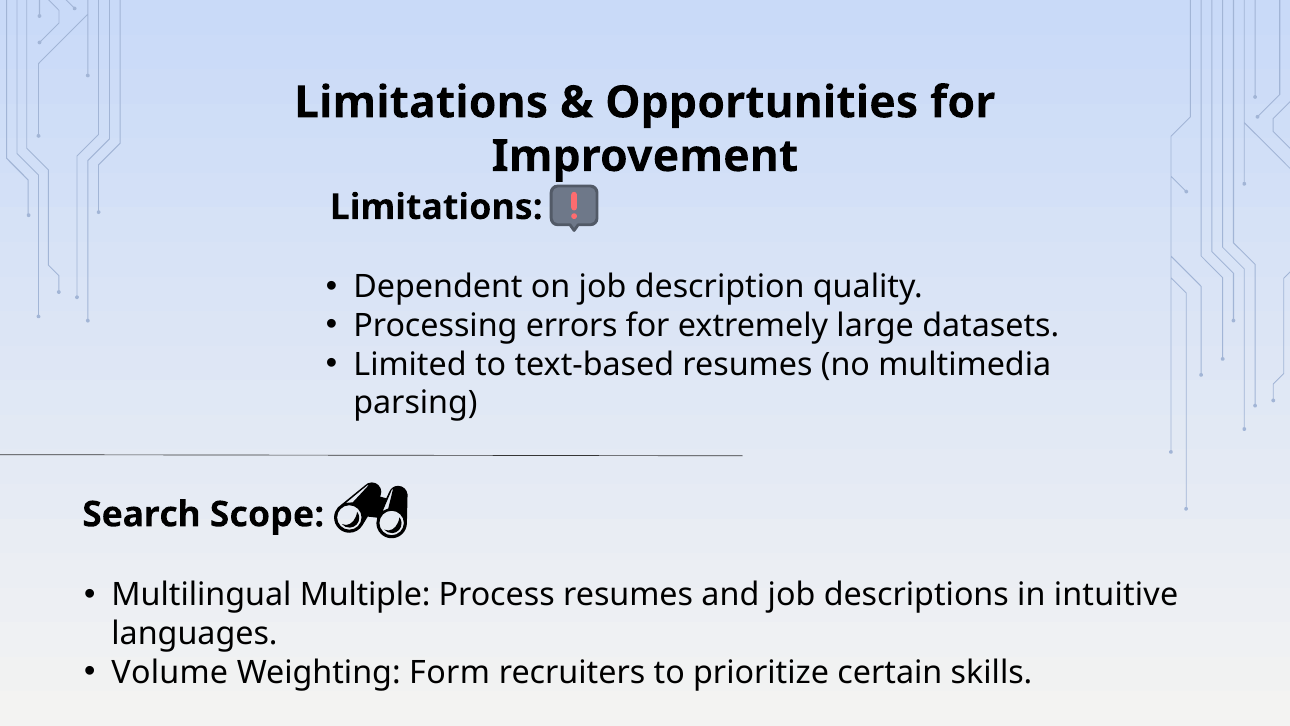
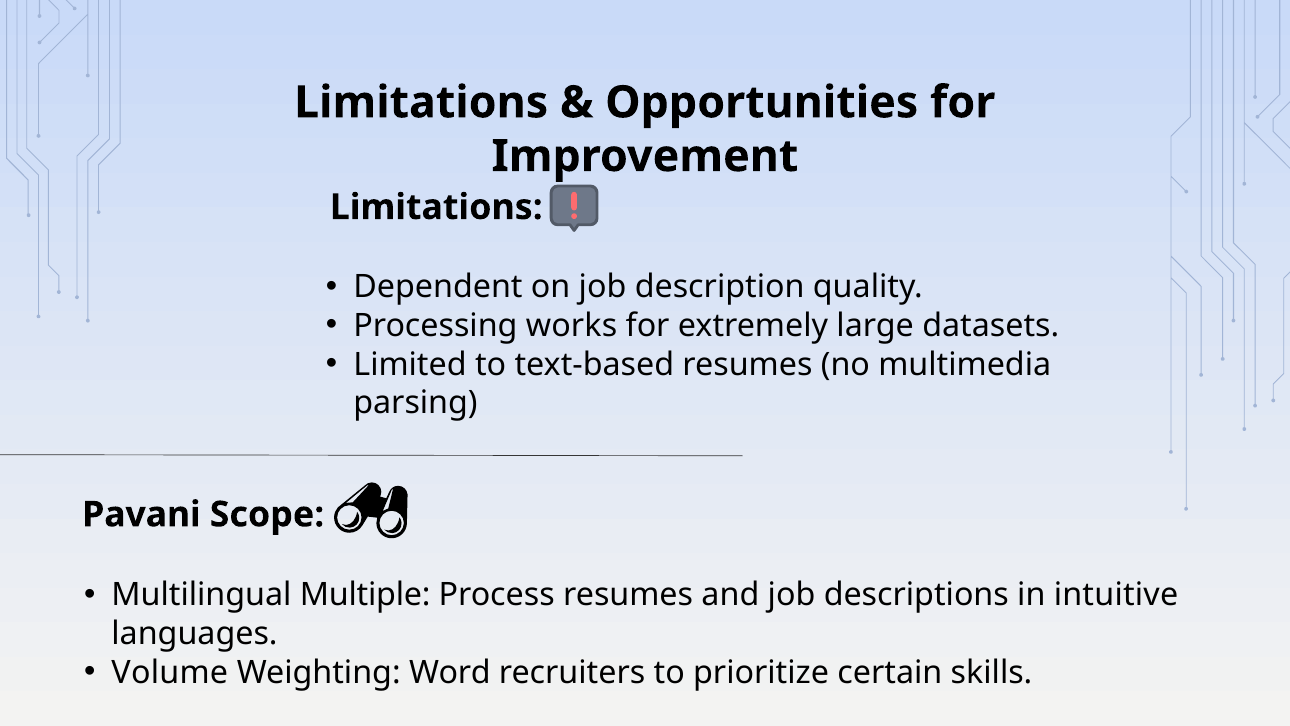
errors: errors -> works (572, 326)
Search: Search -> Pavani (141, 514)
Form: Form -> Word (450, 672)
